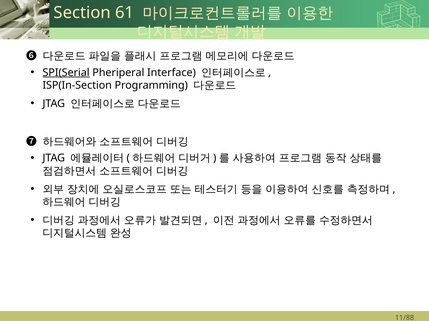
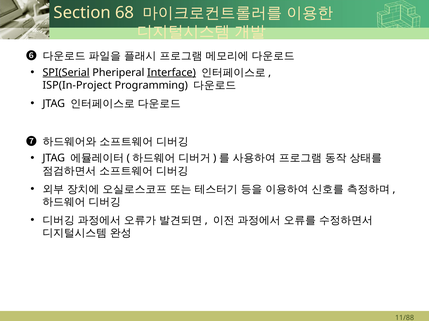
61: 61 -> 68 (125, 13)
Interface underline: none -> present (171, 73)
ISP(In-Section: ISP(In-Section -> ISP(In-Project (77, 86)
